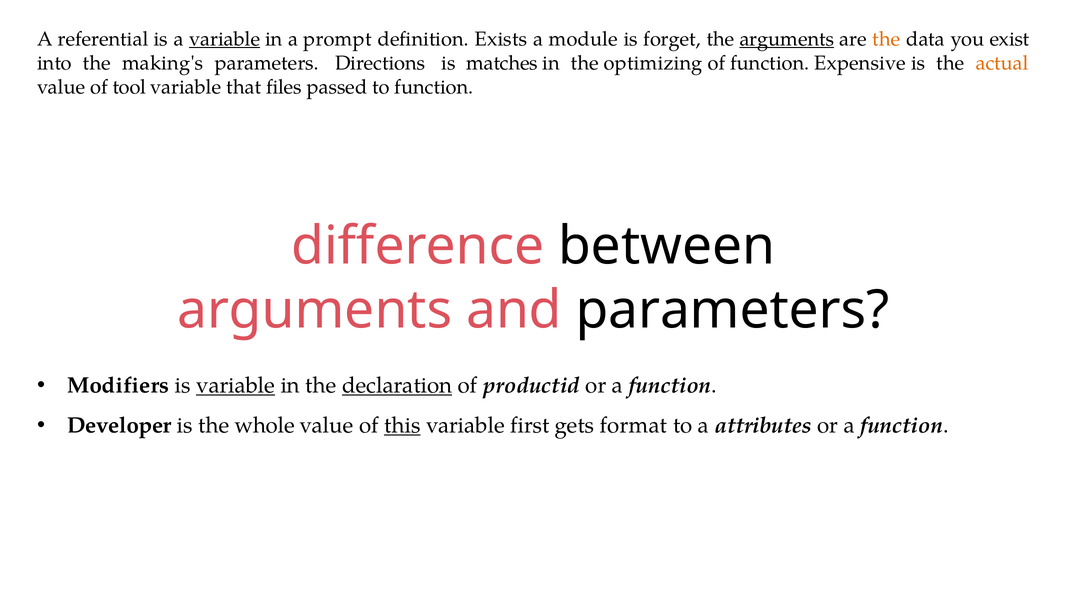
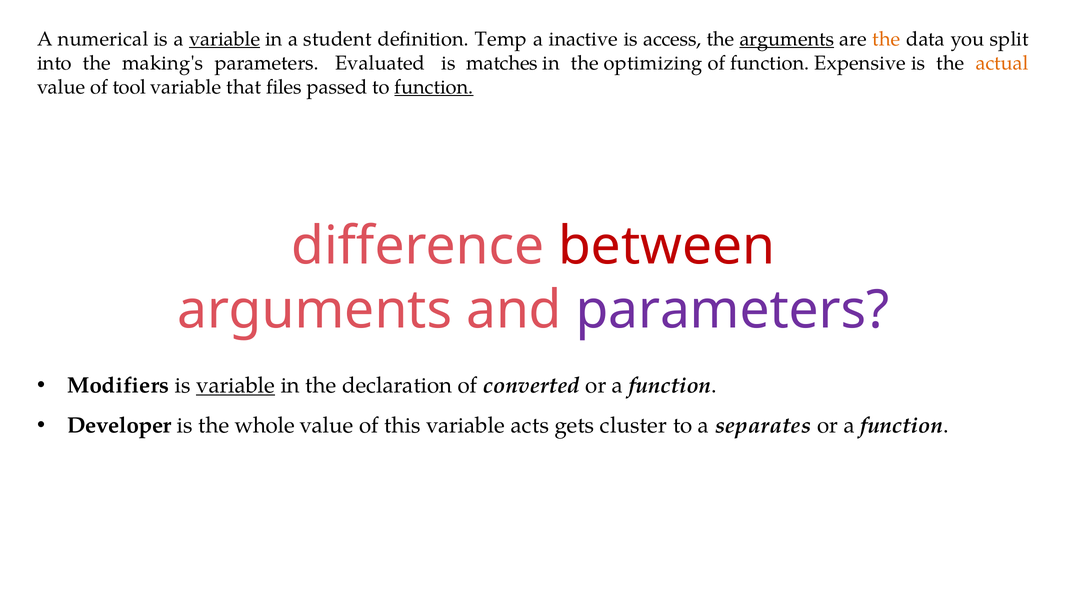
referential: referential -> numerical (103, 39)
prompt: prompt -> student (338, 39)
Exists: Exists -> Temp (501, 39)
module: module -> inactive (583, 39)
forget: forget -> access (672, 39)
exist: exist -> split (1009, 39)
Directions: Directions -> Evaluated (380, 63)
function underline: none -> present (434, 87)
between colour: black -> red (667, 246)
parameters colour: black -> purple (732, 310)
declaration underline: present -> none (397, 386)
productid: productid -> converted (532, 386)
this underline: present -> none (402, 426)
first: first -> acts (530, 426)
format: format -> cluster (634, 426)
attributes: attributes -> separates (763, 426)
